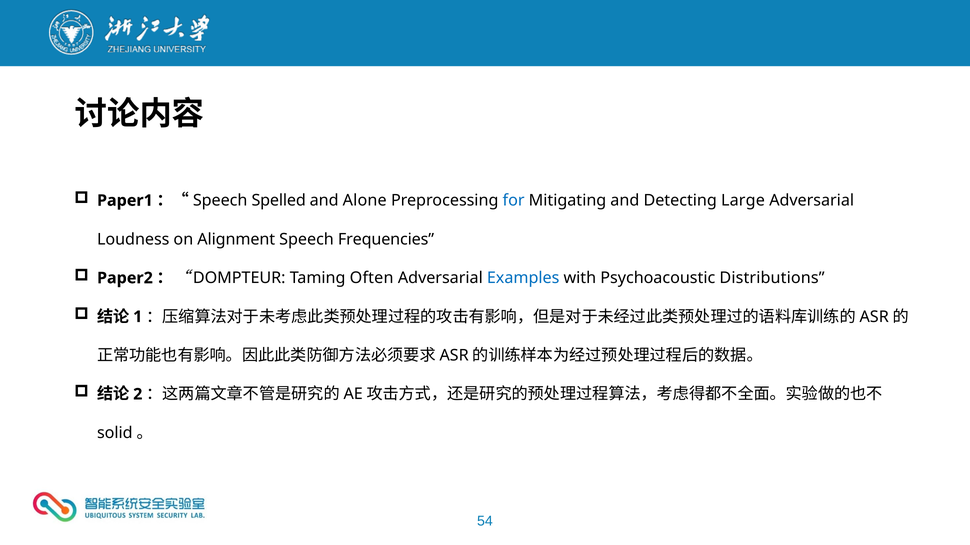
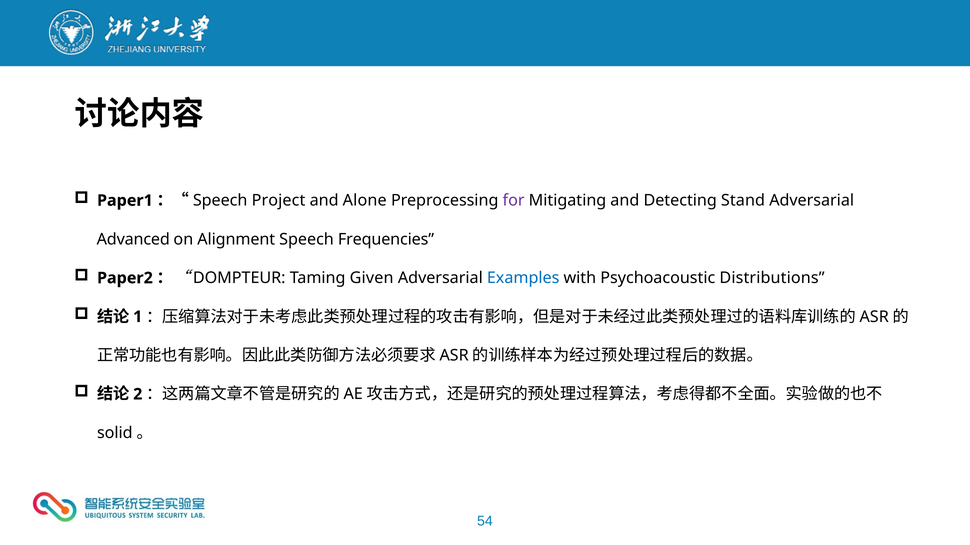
Spelled: Spelled -> Project (279, 201)
for colour: blue -> purple (514, 201)
Large: Large -> Stand (743, 201)
Loudness: Loudness -> Advanced (133, 239)
Often: Often -> Given (372, 278)
